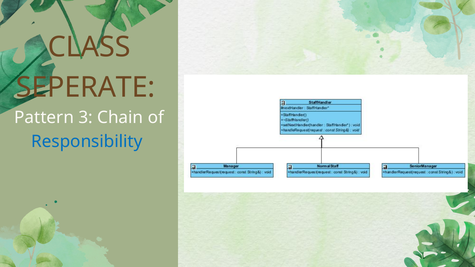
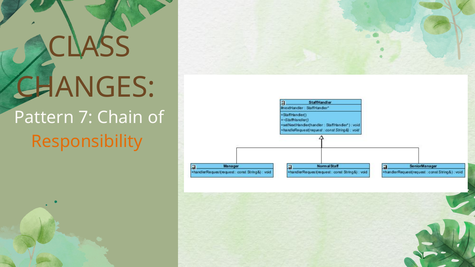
SEPERATE: SEPERATE -> CHANGES (85, 87)
3: 3 -> 7 (86, 118)
Responsibility colour: blue -> orange (87, 142)
